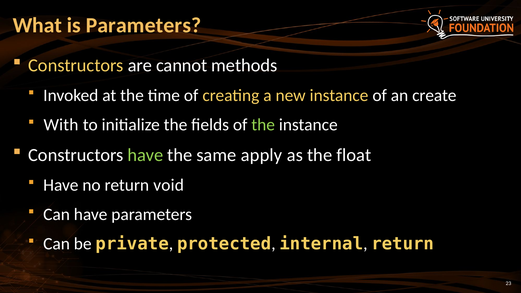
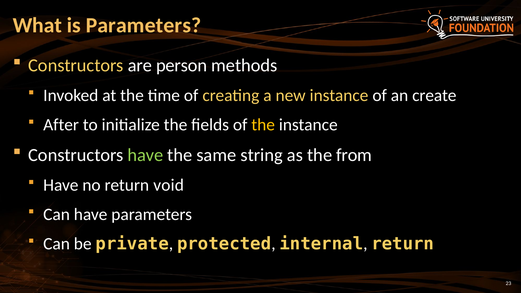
cannot: cannot -> person (182, 65)
With: With -> After (61, 125)
the colour: light green -> yellow (263, 125)
apply: apply -> string (262, 155)
float: float -> from (354, 155)
